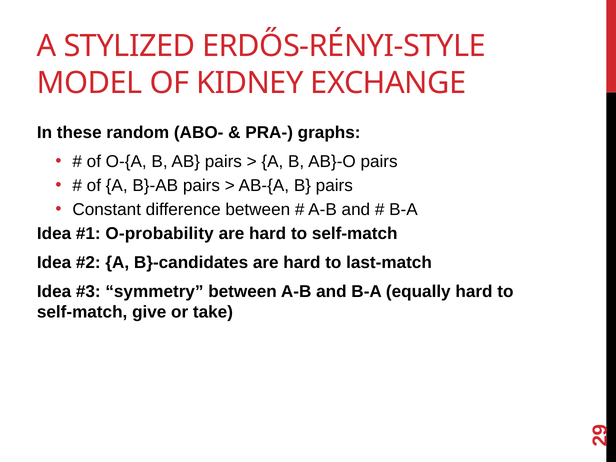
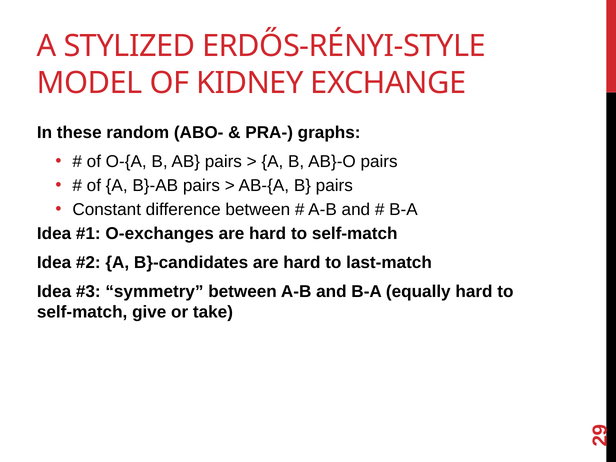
O-probability: O-probability -> O-exchanges (160, 234)
